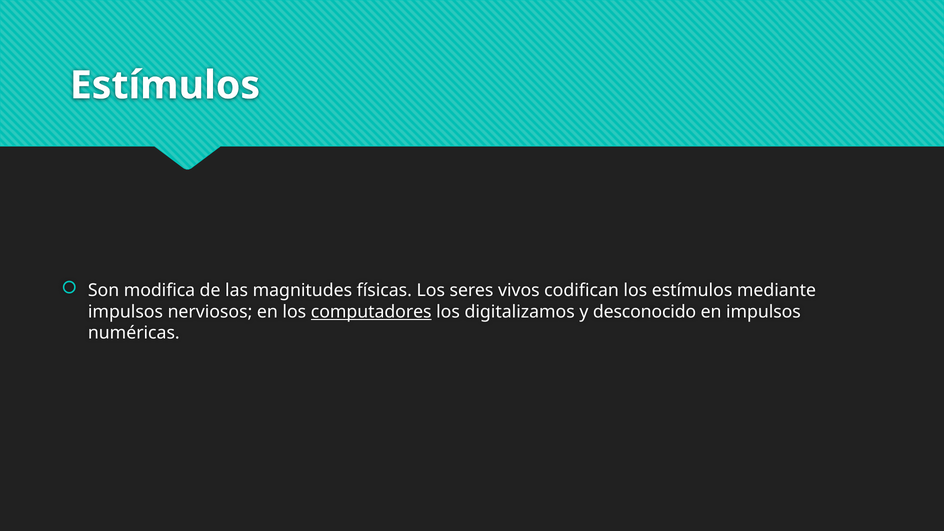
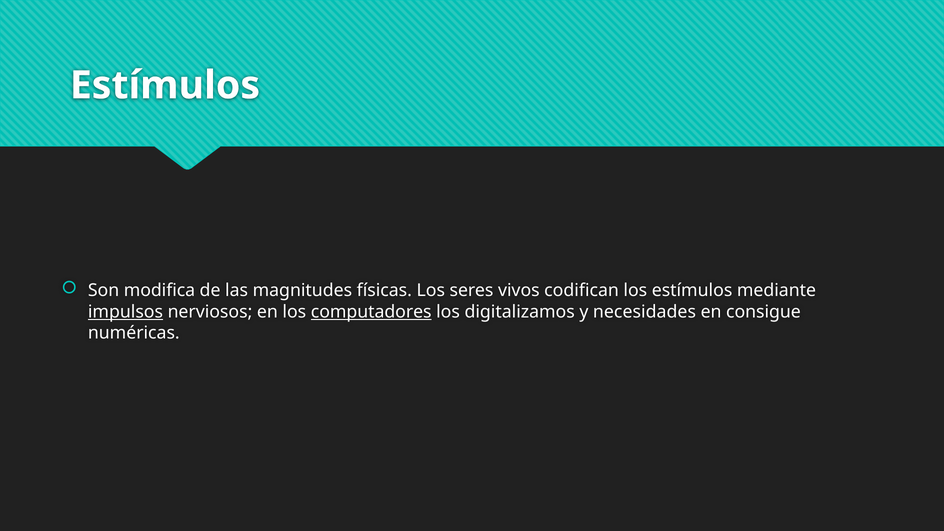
impulsos underline: none -> present (125, 312)
desconocido: desconocido -> necesidades (644, 312)
en impulsos: impulsos -> consigue (763, 312)
